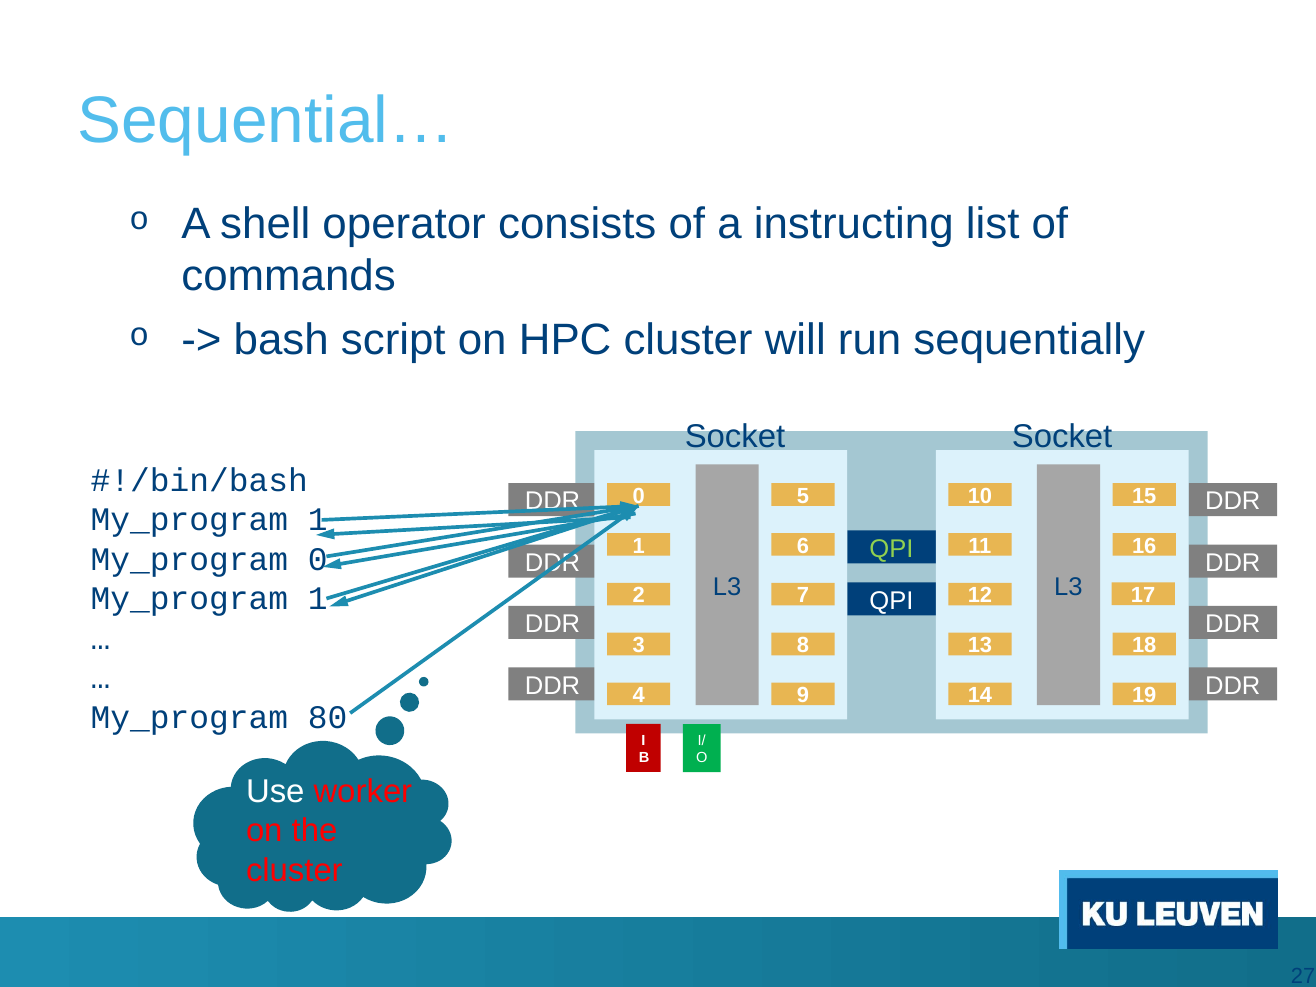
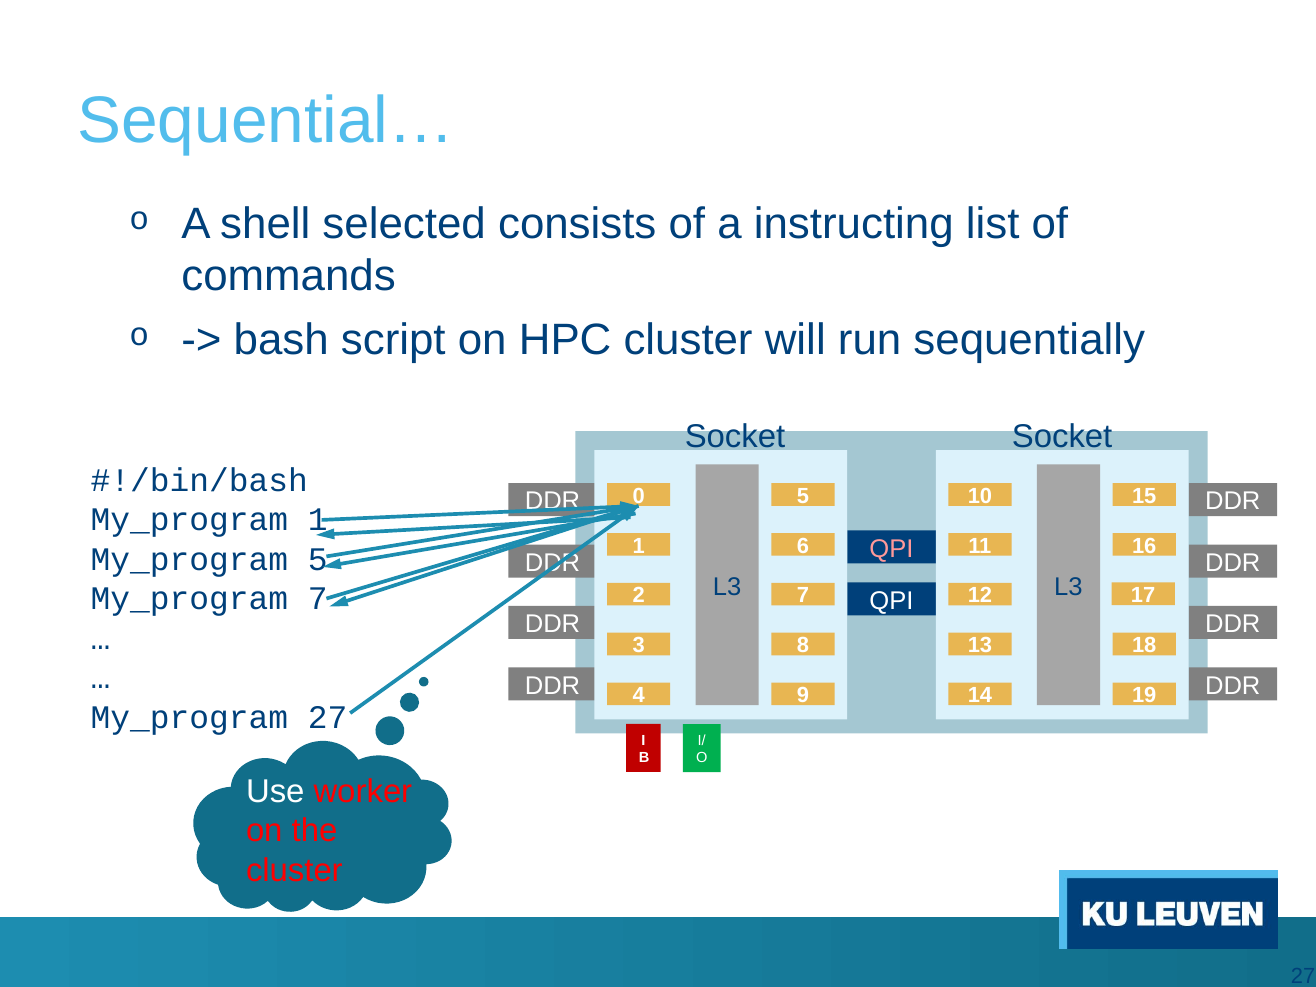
operator: operator -> selected (404, 224)
QPI colour: light green -> pink (891, 549)
My_program 0: 0 -> 5 (318, 559)
1: 1 -> 7 (318, 599)
My_program 80: 80 -> 27 (328, 717)
